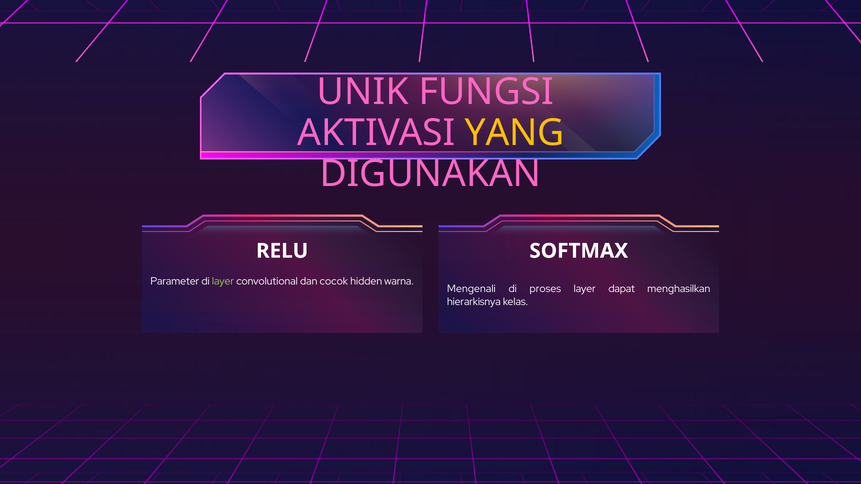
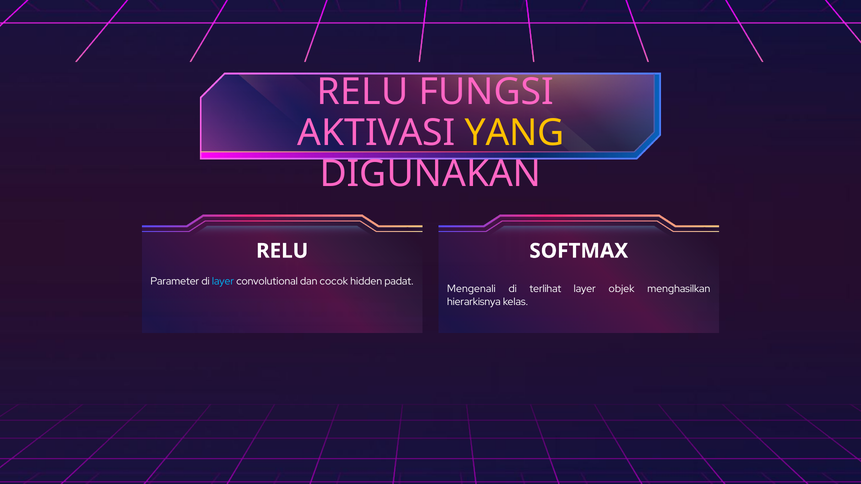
UNIK: UNIK -> RELU (363, 92)
layer colour: light green -> light blue (223, 281)
warna: warna -> padat (399, 281)
proses: proses -> terlihat (545, 289)
dapat: dapat -> objek (622, 289)
